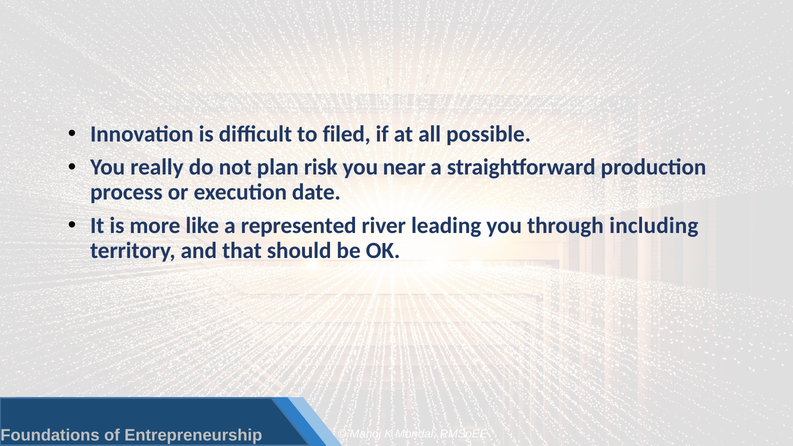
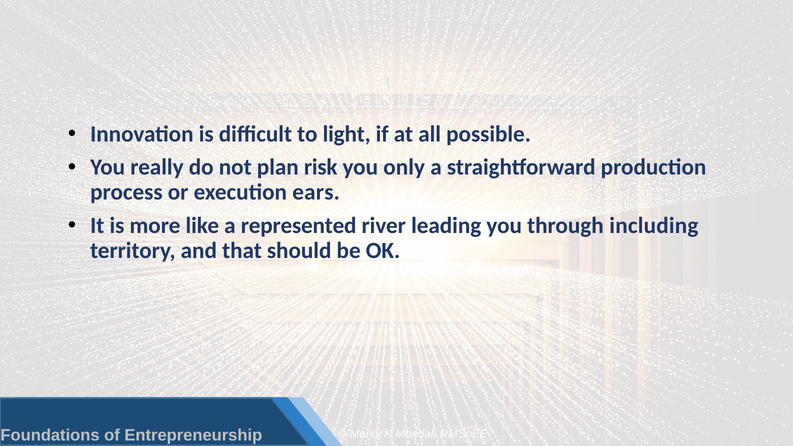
filed: filed -> light (347, 134)
near: near -> only (404, 167)
date: date -> ears (316, 192)
